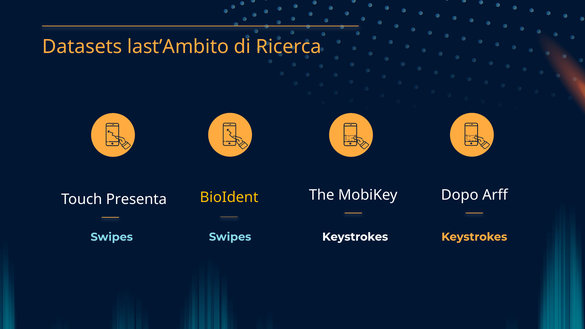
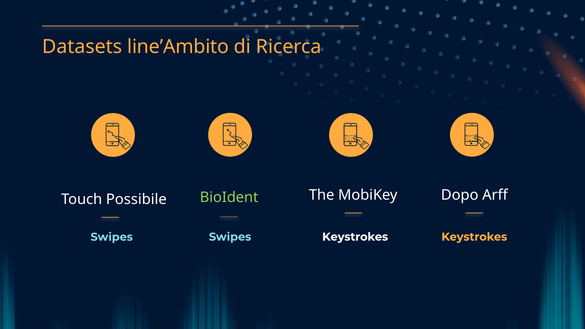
last’Ambito: last’Ambito -> line’Ambito (178, 47)
BioIdent colour: yellow -> light green (229, 197)
Presenta: Presenta -> Possibile (136, 199)
